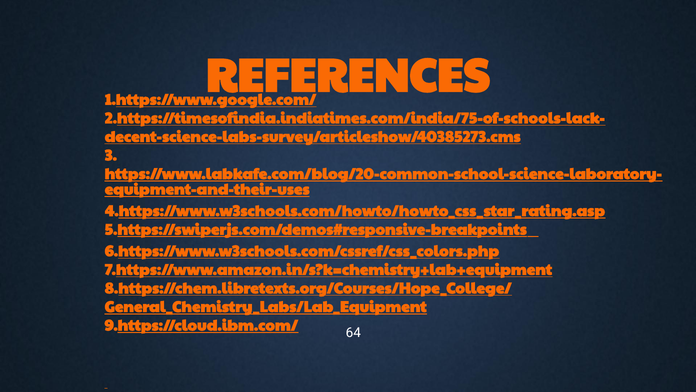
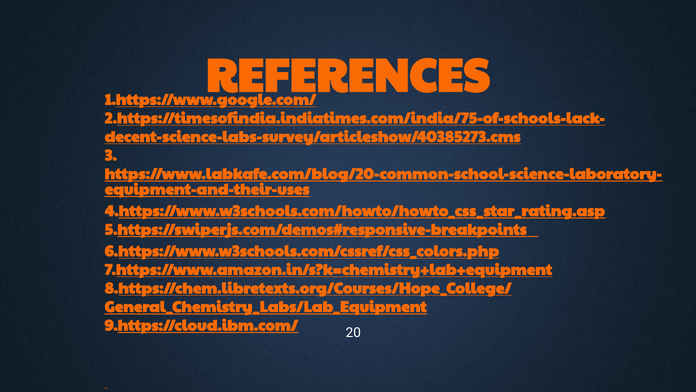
64: 64 -> 20 (353, 332)
